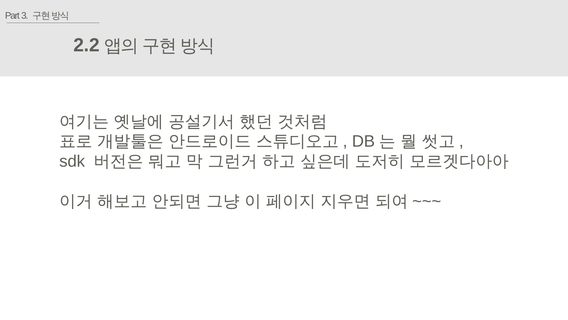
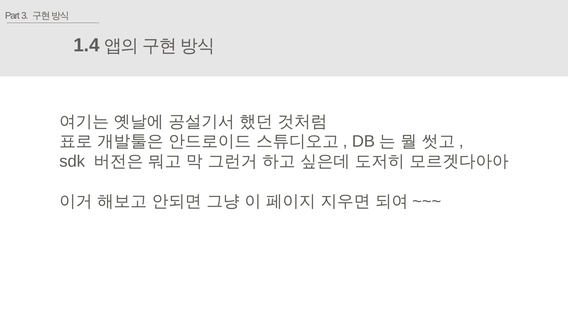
2.2: 2.2 -> 1.4 (87, 45)
